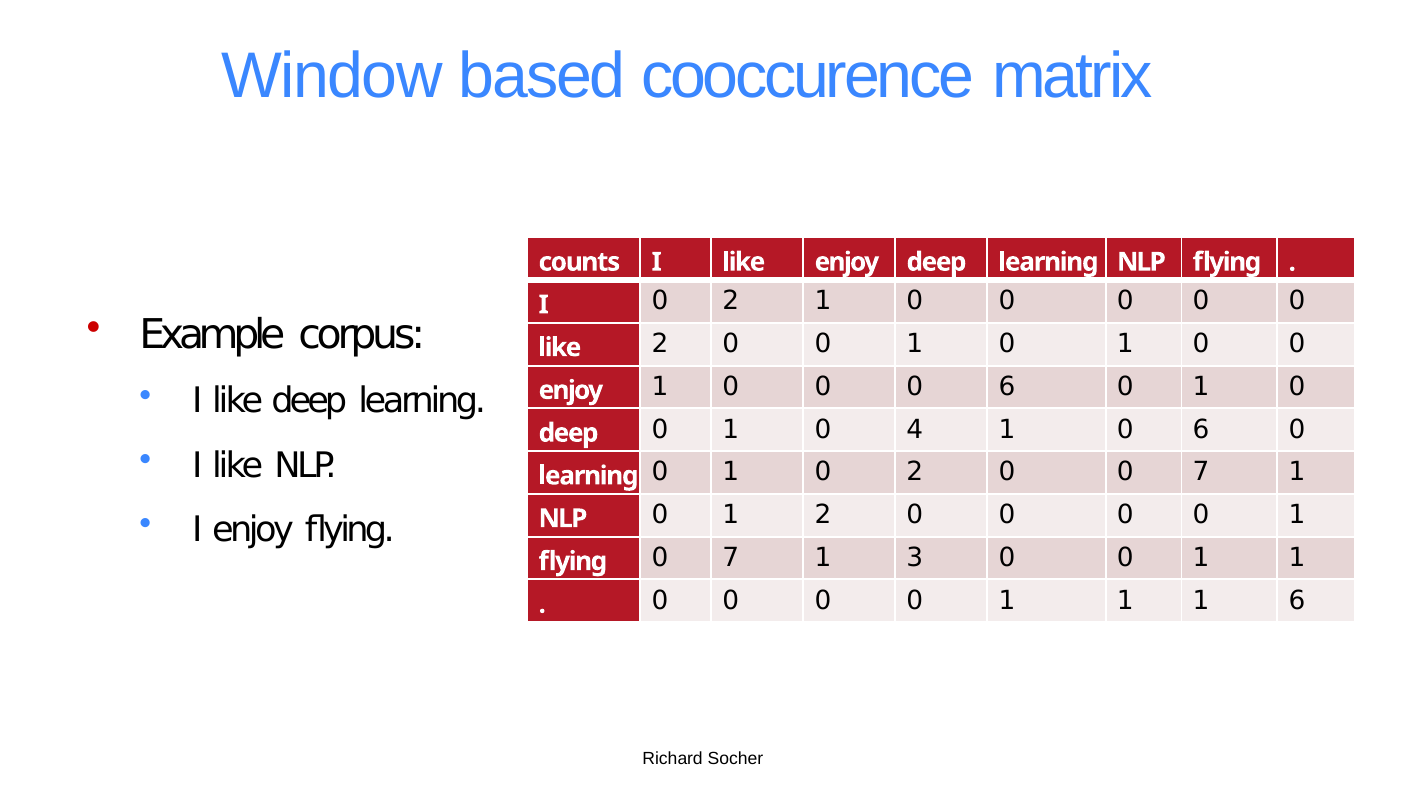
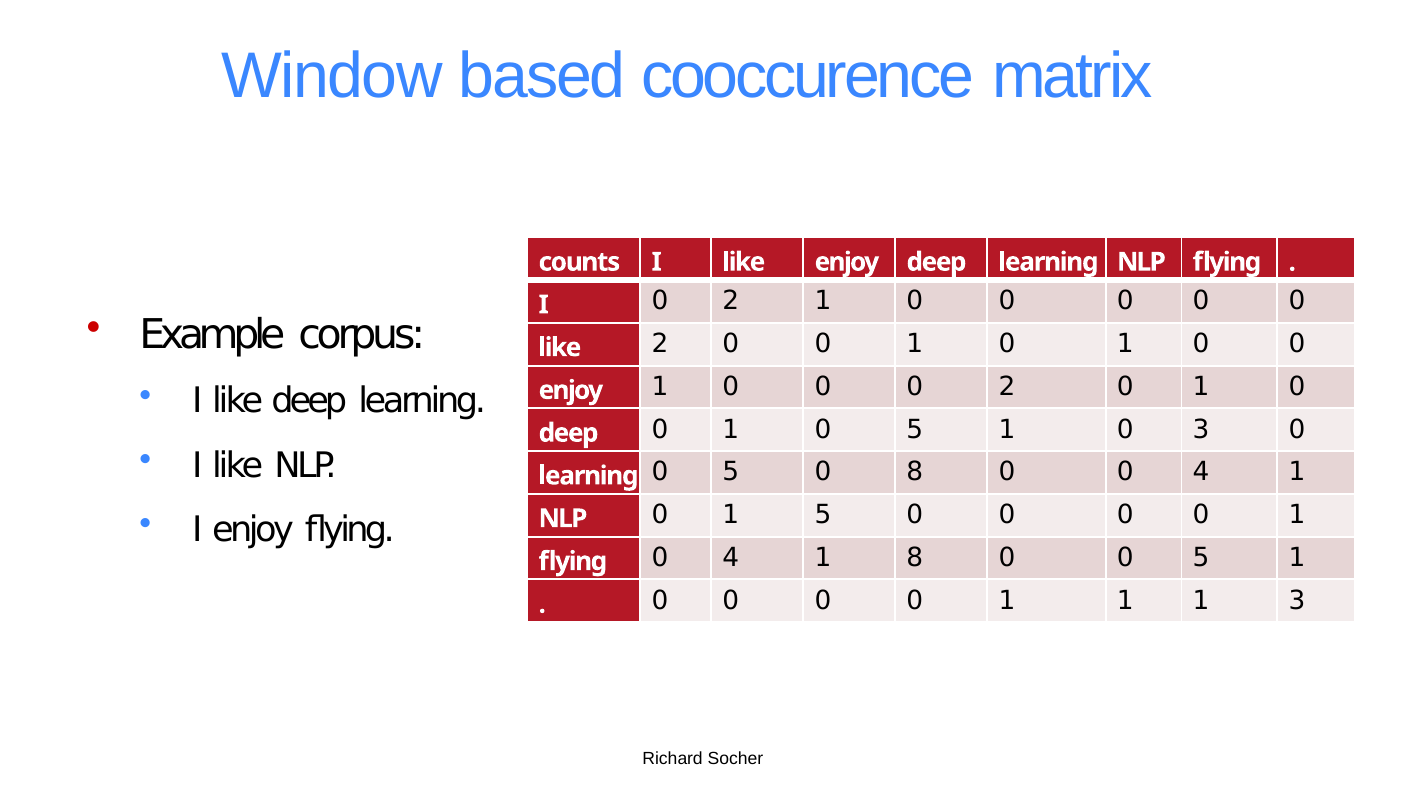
0 0 6: 6 -> 2 (1007, 386)
1 0 4: 4 -> 5 (915, 429)
1 0 6: 6 -> 3 (1201, 429)
1: 1 -> 5 (731, 472)
2: 2 -> 8 (915, 472)
0 0 7: 7 -> 4 (1201, 472)
1 2: 2 -> 5 (823, 515)
7: 7 -> 4 (731, 558)
1 3: 3 -> 8 (915, 558)
1: 1 -> 5 (1201, 558)
1 6: 6 -> 3 (1297, 600)
